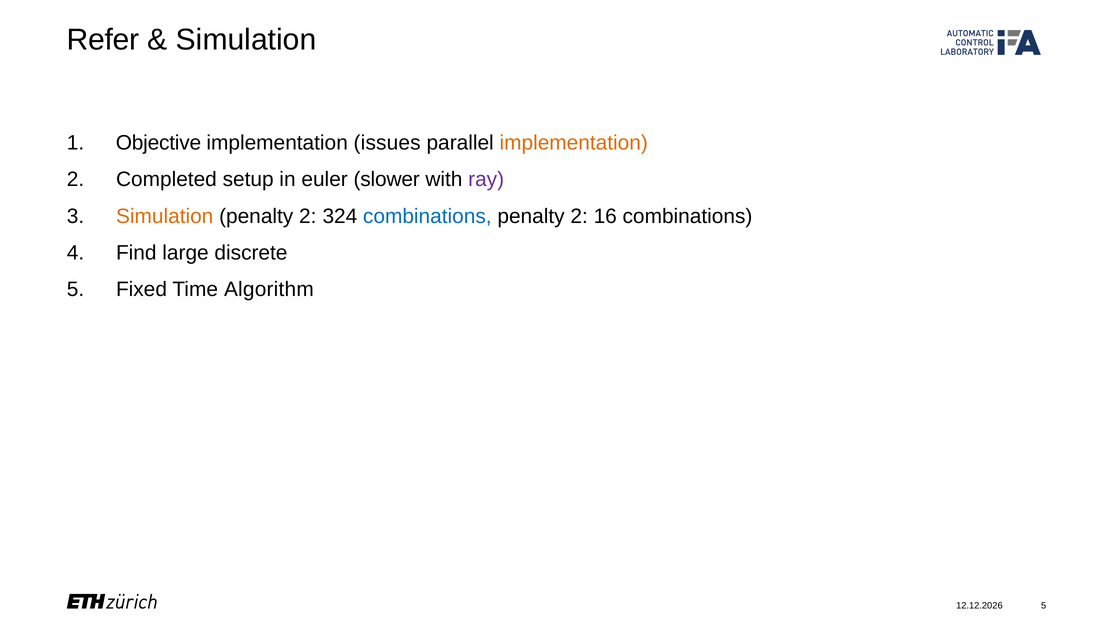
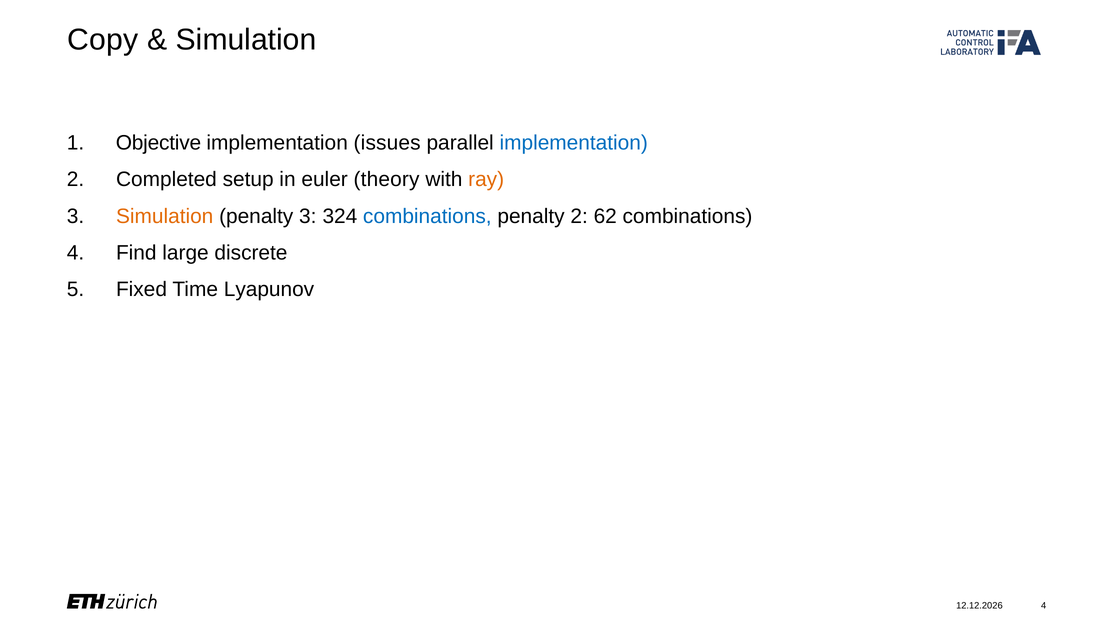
Refer: Refer -> Copy (103, 40)
implementation colour: orange -> blue (574, 143)
slower: slower -> theory (387, 180)
ray colour: purple -> orange (486, 180)
2: 2 -> 3 (308, 216)
16: 16 -> 62 (605, 216)
Algorithm: Algorithm -> Lyapunov (269, 290)
5: 5 -> 4 (1044, 606)
